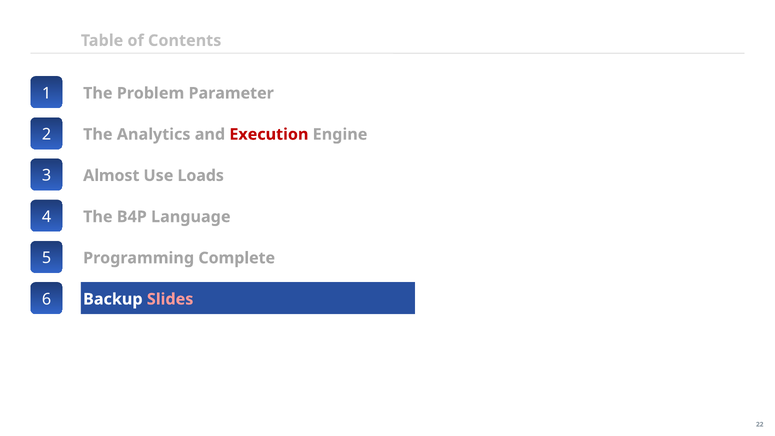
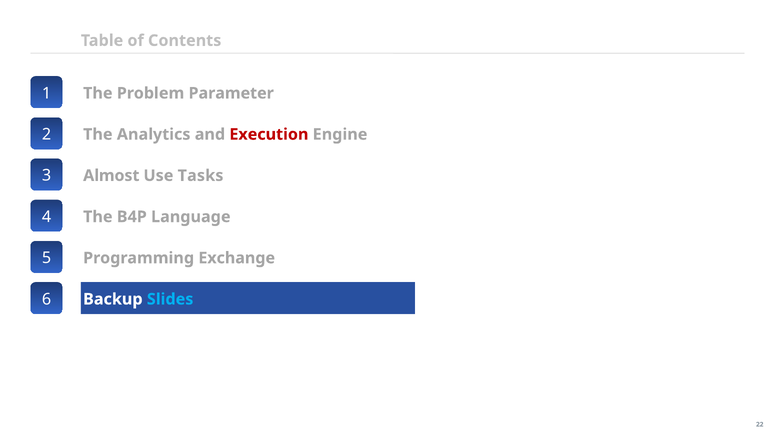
Loads: Loads -> Tasks (201, 176)
Complete: Complete -> Exchange (237, 258)
Slides colour: pink -> light blue (170, 299)
